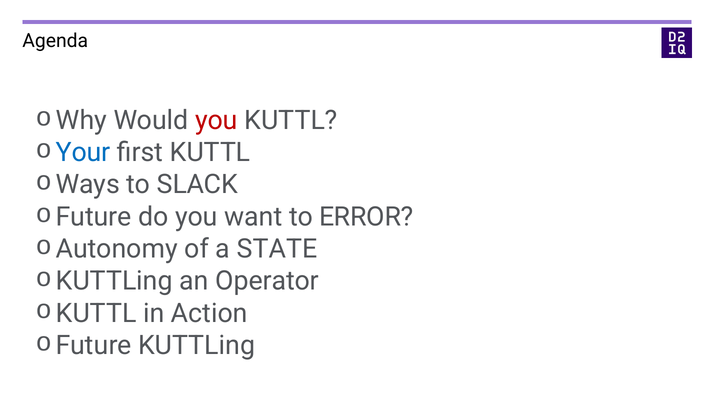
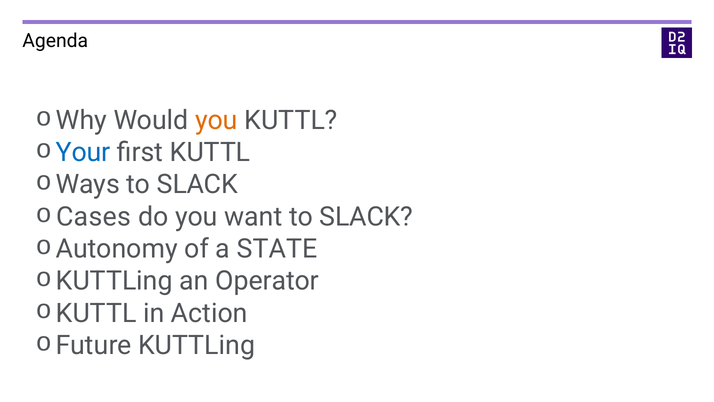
you colour: red -> orange (216, 120)
Future: Future -> Cases (93, 217)
want to ERROR: ERROR -> SLACK (366, 217)
